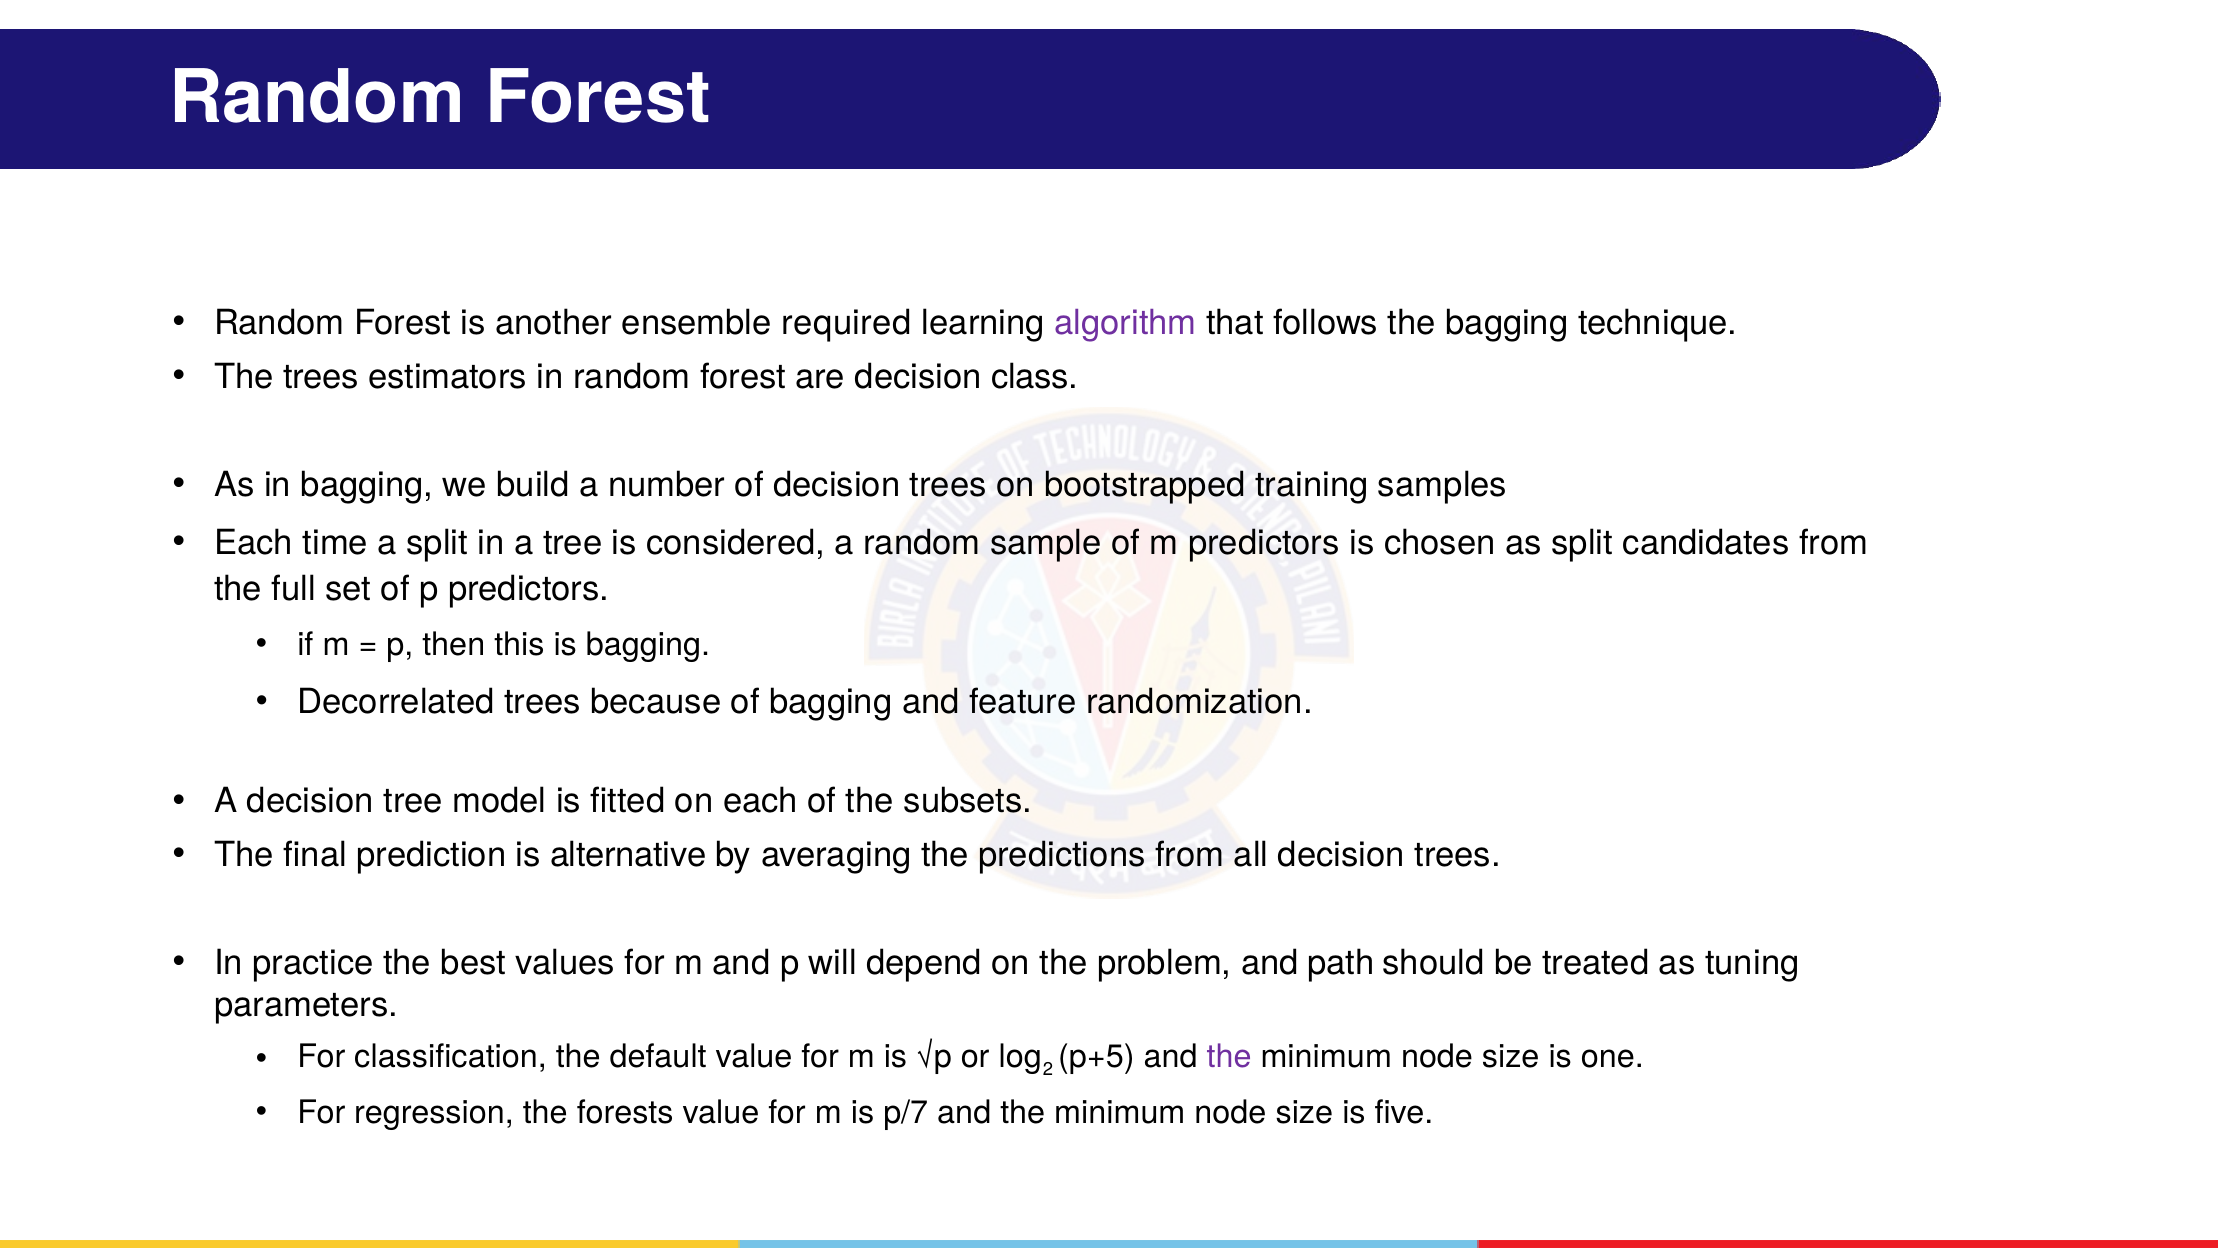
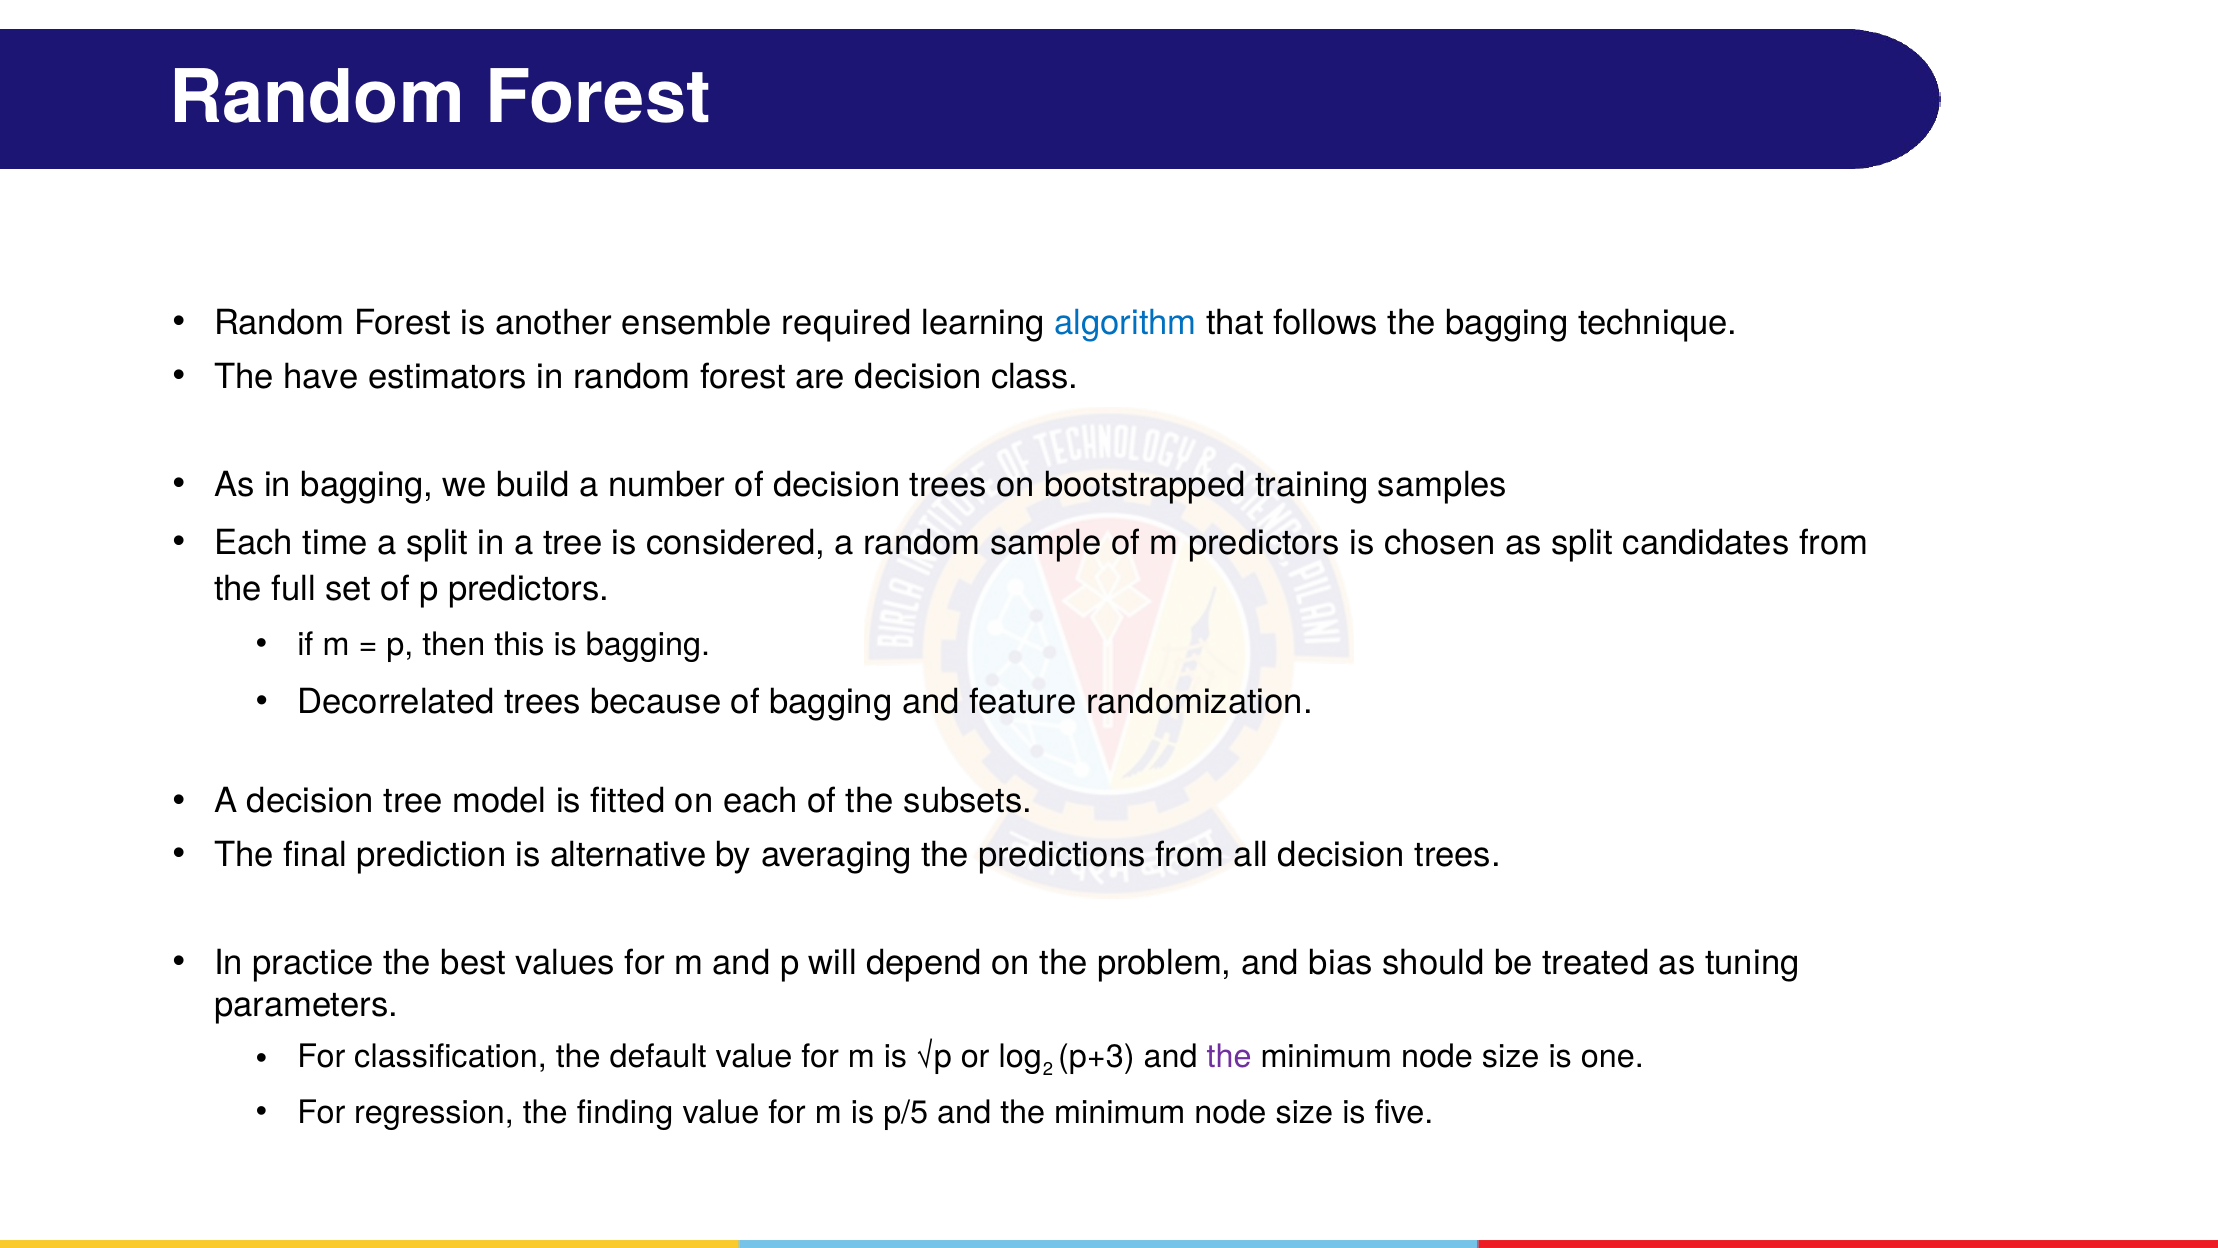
algorithm colour: purple -> blue (1126, 323)
The trees: trees -> have (321, 377)
path: path -> bias (1341, 963)
p+5: p+5 -> p+3 (1096, 1057)
forests: forests -> finding (625, 1113)
p/7: p/7 -> p/5 (906, 1113)
